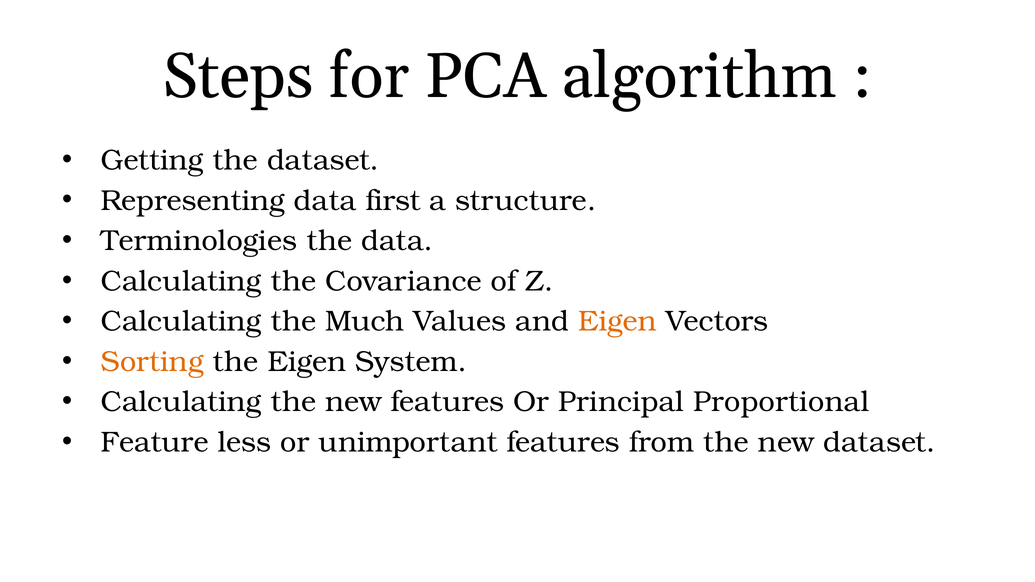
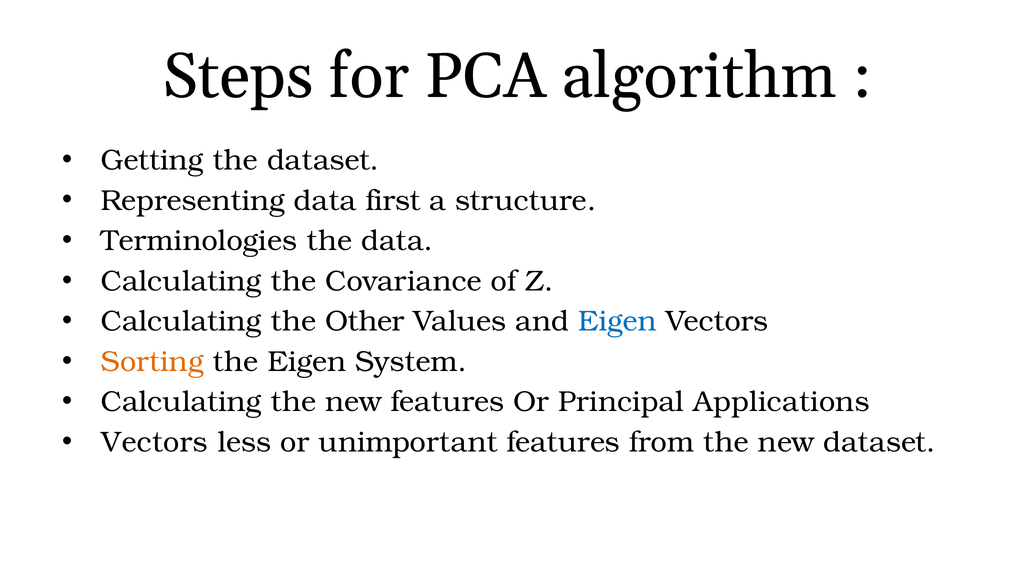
Much: Much -> Other (365, 322)
Eigen colour: orange -> blue (618, 322)
Proportional: Proportional -> Applications (781, 402)
Feature: Feature -> Vectors (154, 442)
